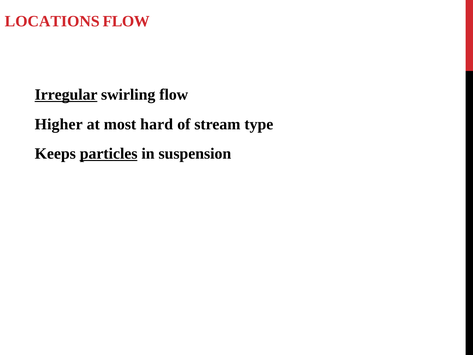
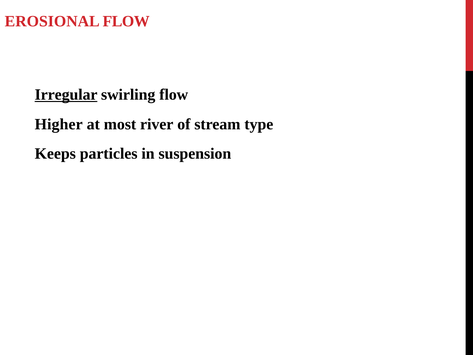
LOCATIONS: LOCATIONS -> EROSIONAL (52, 21)
hard: hard -> river (157, 124)
particles underline: present -> none (109, 154)
